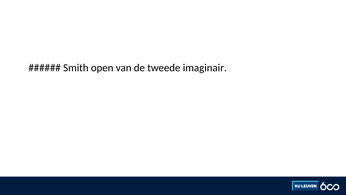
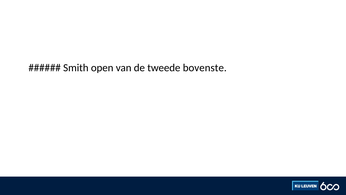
imaginair: imaginair -> bovenste (205, 68)
